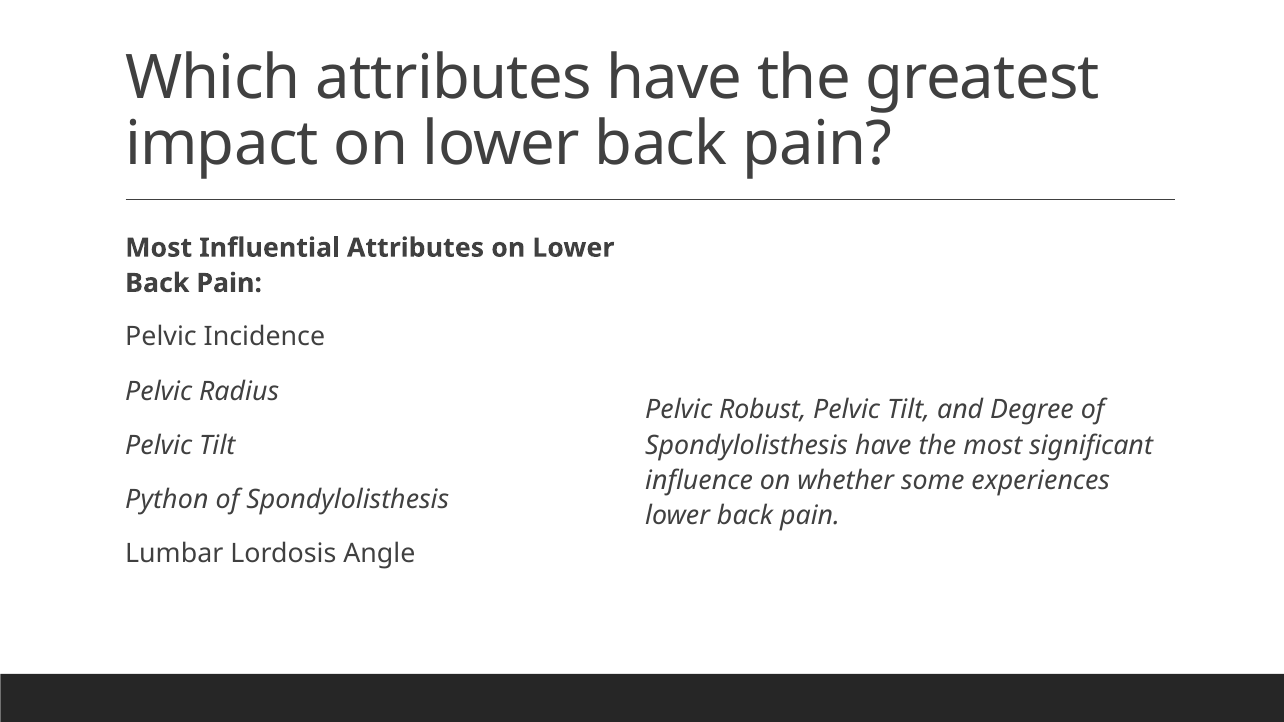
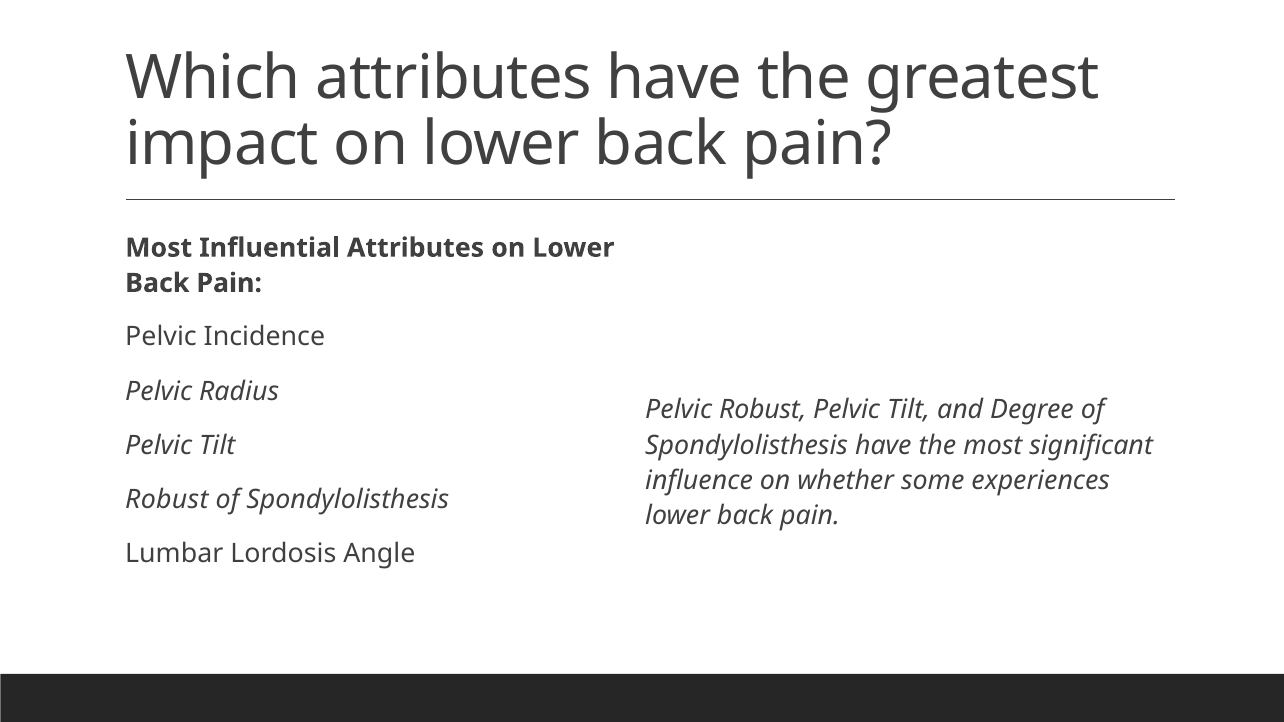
Python: Python -> Robust (167, 499)
